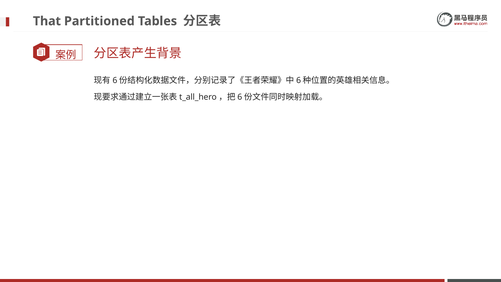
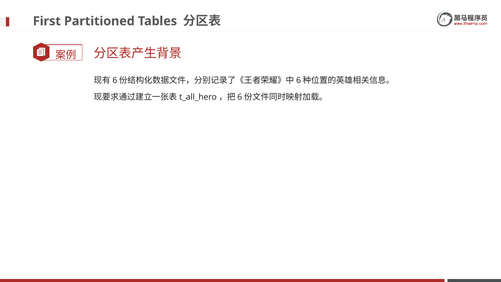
That: That -> First (47, 21)
